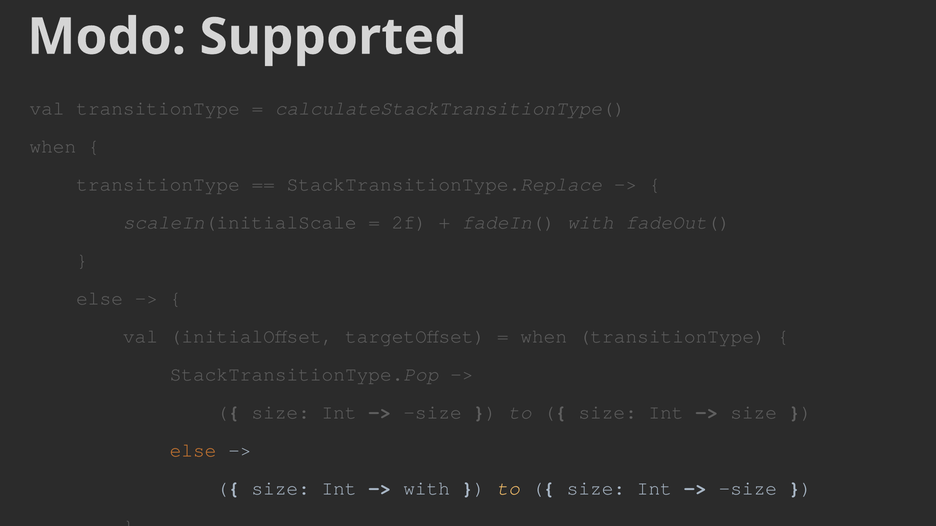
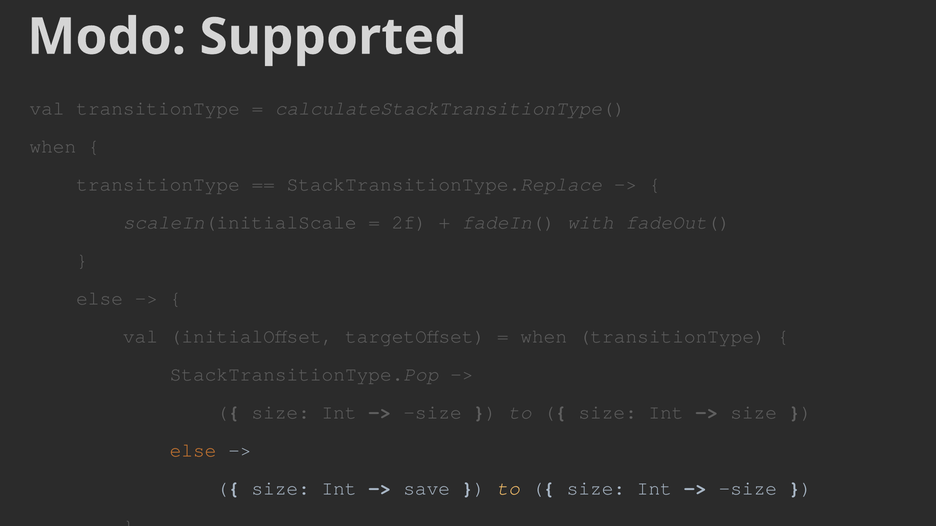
with: with -> save (427, 489)
